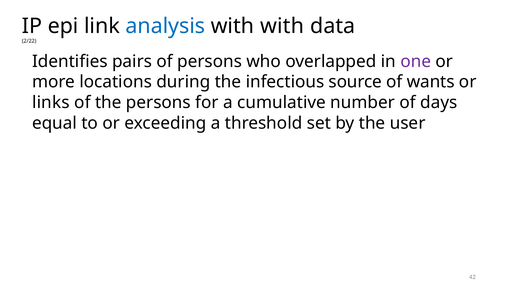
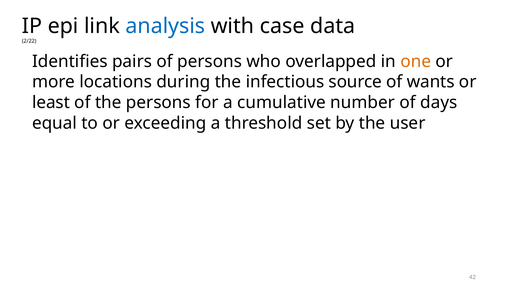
with with: with -> case (282, 26)
one colour: purple -> orange (416, 61)
links: links -> least (51, 102)
